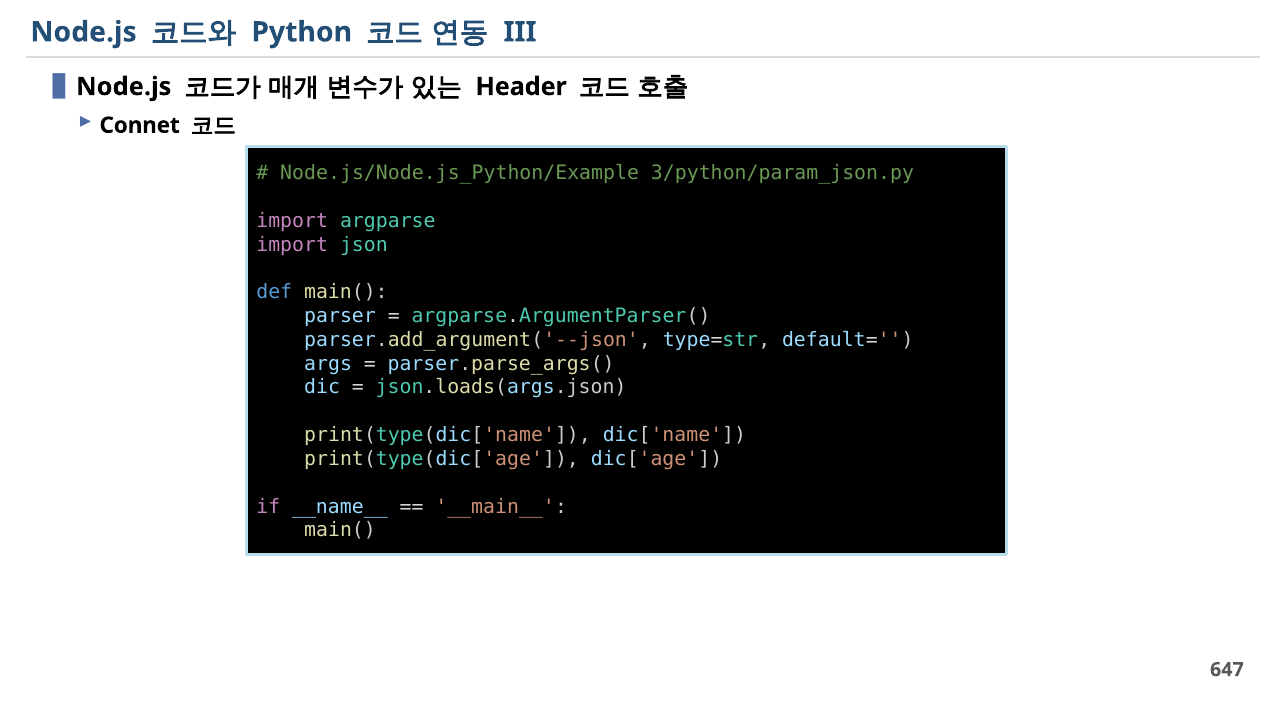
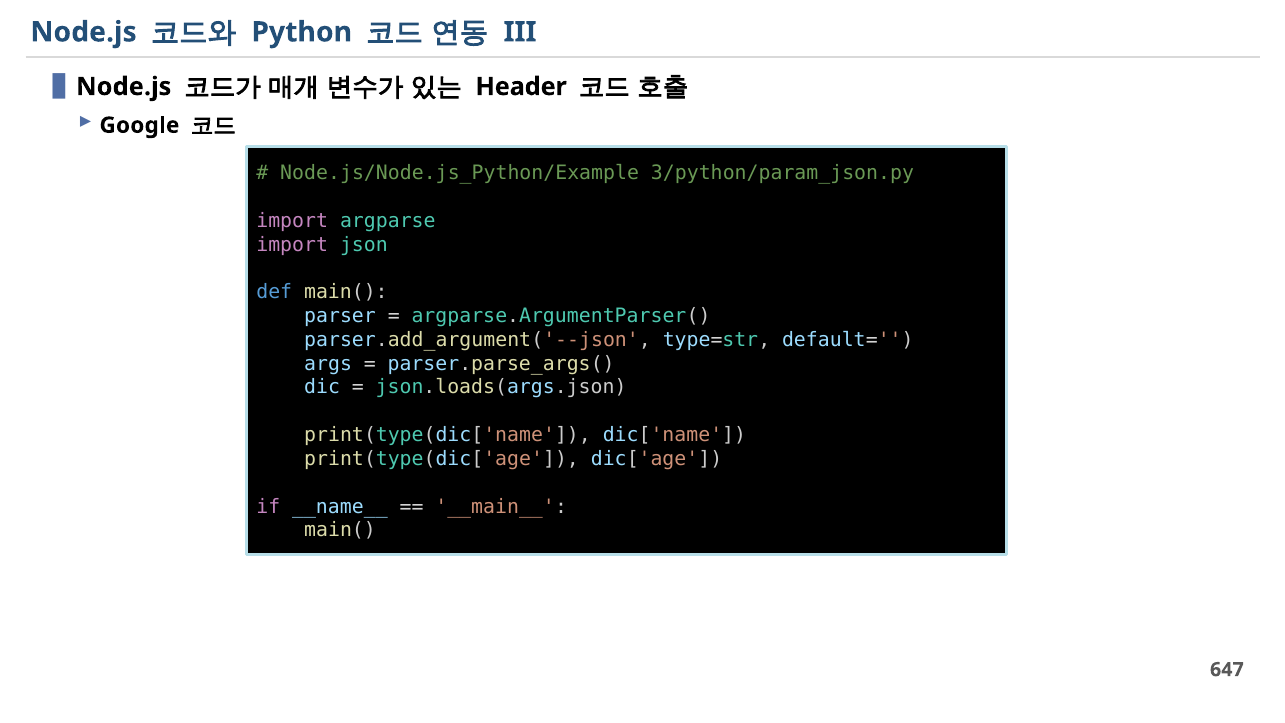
Connet: Connet -> Google (139, 125)
